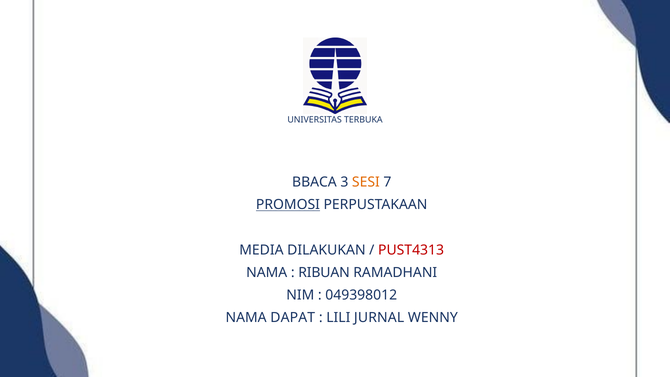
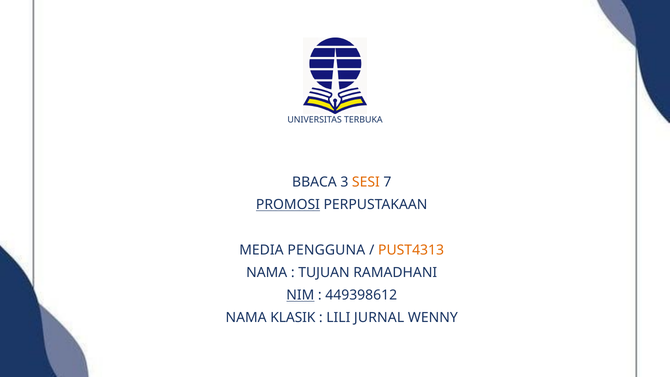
DILAKUKAN: DILAKUKAN -> PENGGUNA (326, 250)
PUST4313 colour: red -> orange (411, 250)
RIBUAN: RIBUAN -> TUJUAN (324, 273)
NIM underline: none -> present (300, 295)
049398012: 049398012 -> 449398612 (361, 295)
DAPAT: DAPAT -> KLASIK (293, 318)
